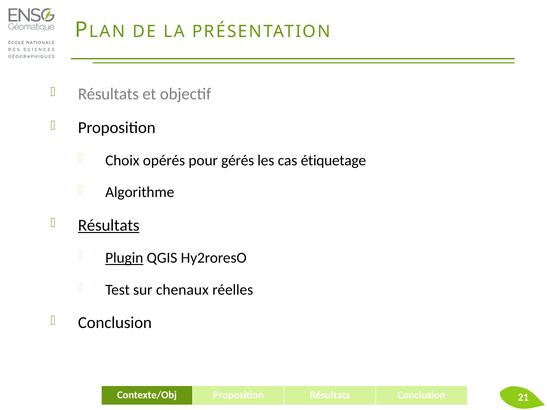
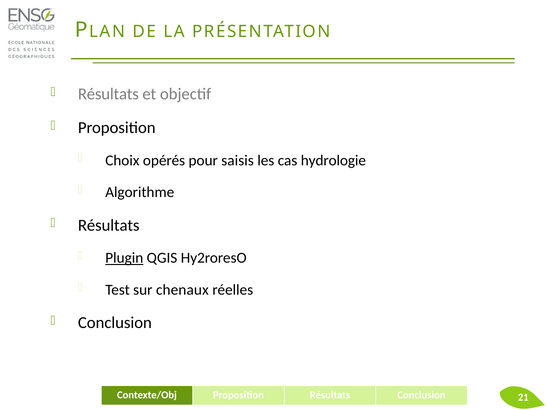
gérés: gérés -> saisis (238, 160)
étiquetage: étiquetage -> hydrologie (333, 160)
Résultats underline: present -> none (109, 225)
